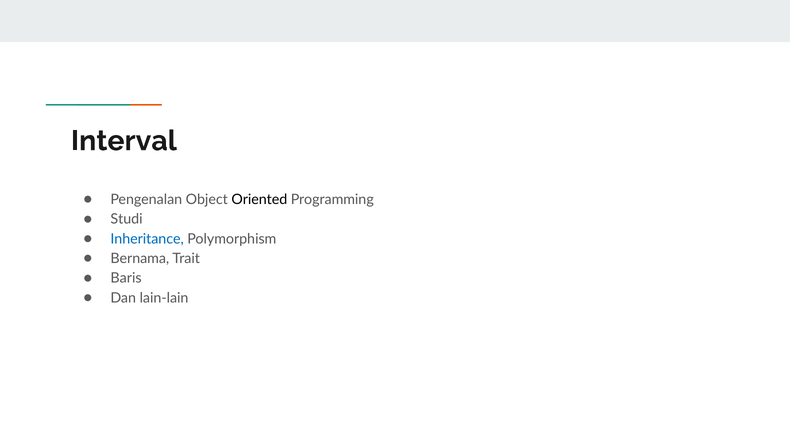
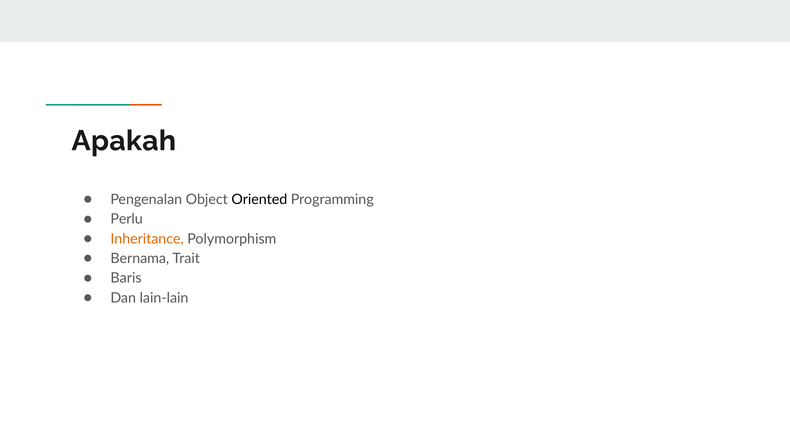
Interval: Interval -> Apakah (124, 141)
Studi: Studi -> Perlu (127, 219)
Inheritance colour: blue -> orange (147, 239)
